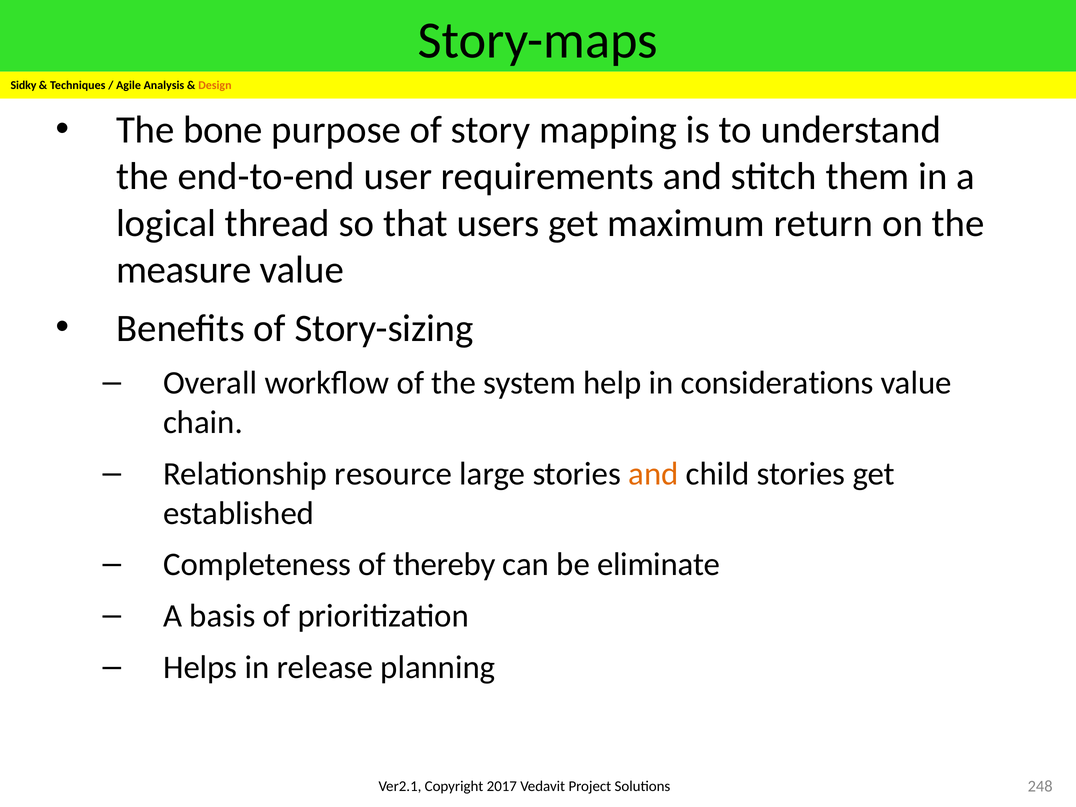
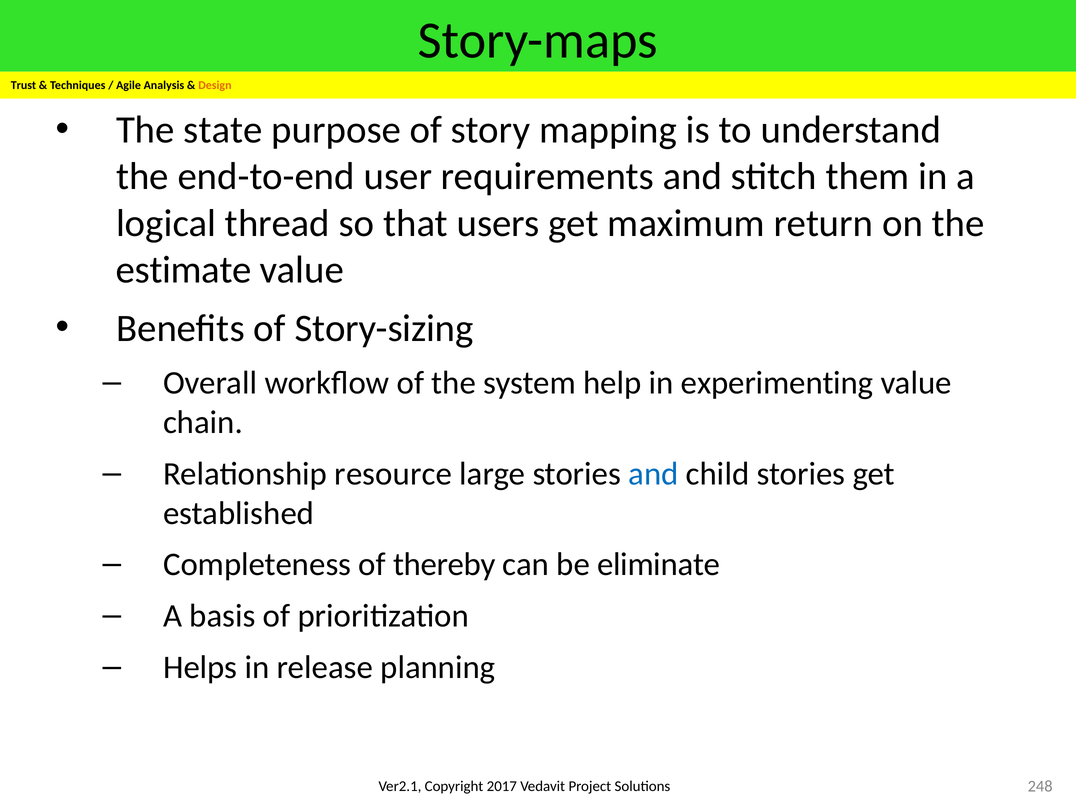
Sidky: Sidky -> Trust (23, 85)
bone: bone -> state (223, 130)
measure: measure -> estimate (184, 270)
considerations: considerations -> experimenting (777, 383)
and colour: orange -> blue (653, 474)
